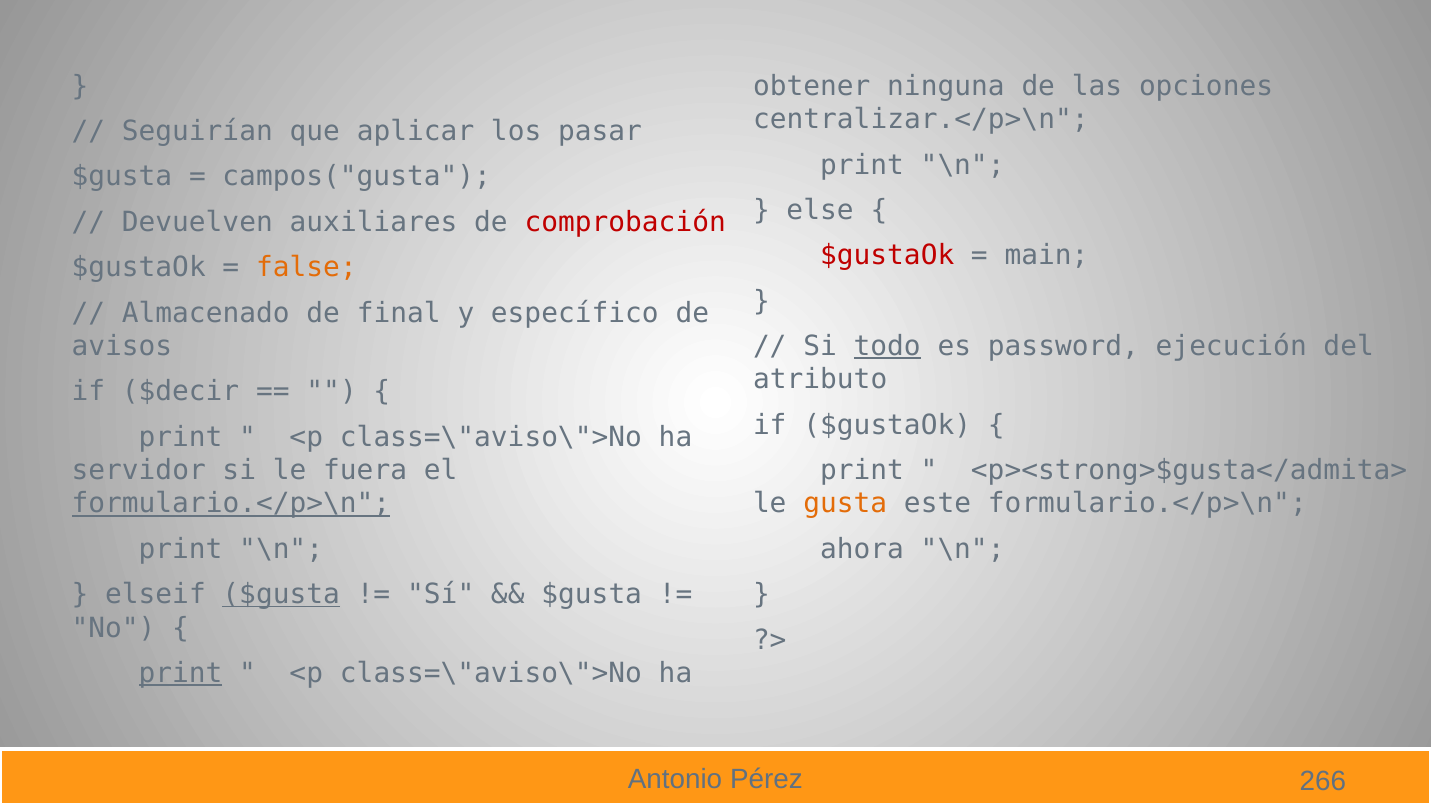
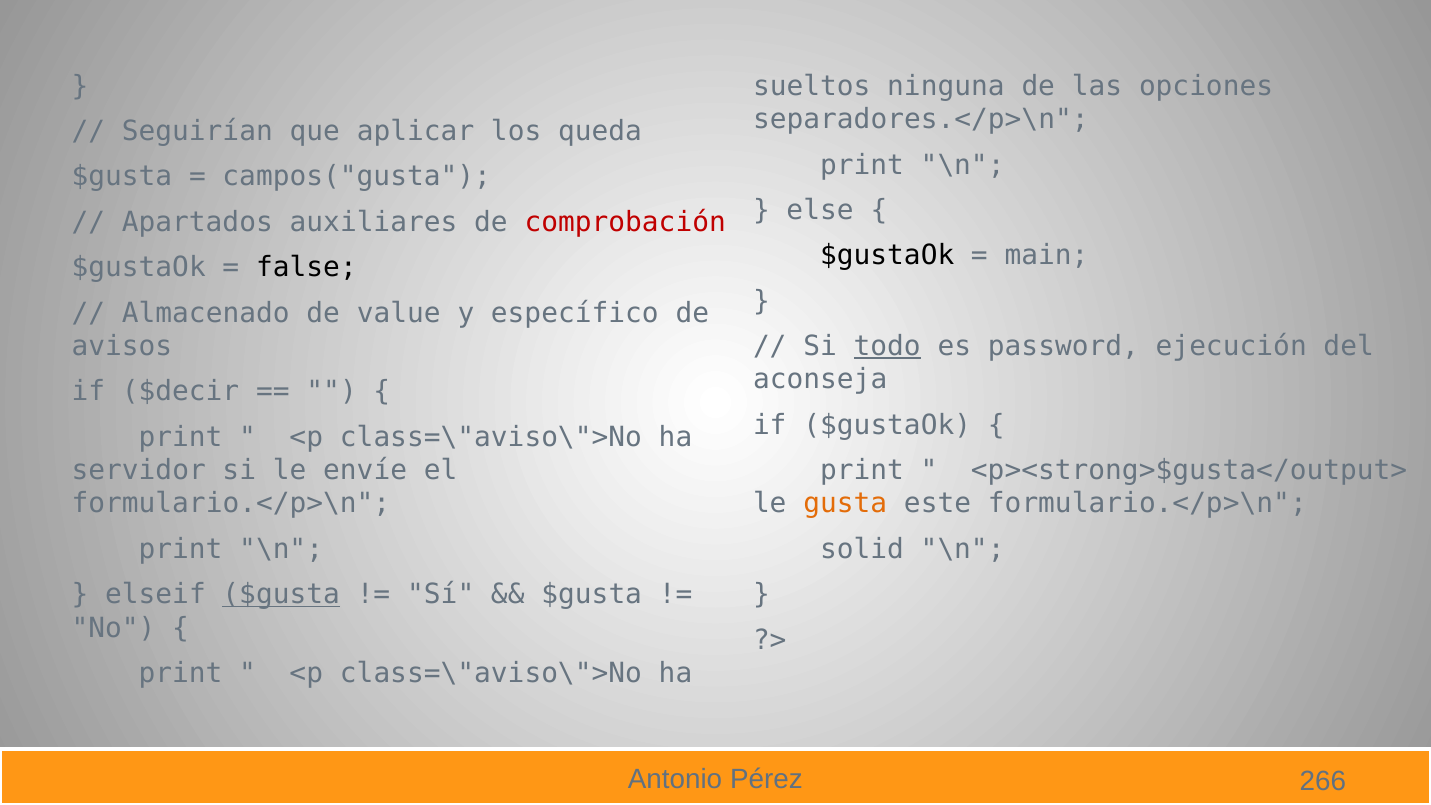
obtener: obtener -> sueltos (812, 86)
centralizar.</p>\n: centralizar.</p>\n -> separadores.</p>\n (921, 119)
pasar: pasar -> queda (600, 131)
Devuelven: Devuelven -> Apartados (197, 222)
$gustaOk colour: red -> black (887, 256)
false colour: orange -> black (306, 267)
final: final -> value (399, 313)
atributo: atributo -> aconseja (820, 380)
fuera: fuera -> envíe (365, 470)
<p><strong>$gusta</admita>: <p><strong>$gusta</admita> -> <p><strong>$gusta</output> (1189, 470)
formulario.</p>\n underline: present -> none (231, 504)
ahora: ahora -> solid (862, 549)
print underline: present -> none (181, 673)
